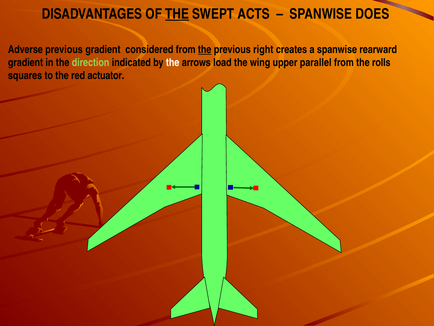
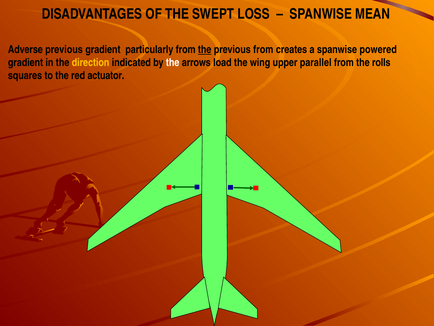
THE underline: present -> none (177, 14)
ACTS: ACTS -> LOSS (254, 14)
DOES: DOES -> MEAN (373, 14)
considered: considered -> particularly (149, 49)
previous right: right -> from (263, 49)
rearward: rearward -> powered (378, 49)
direction colour: light green -> yellow (91, 62)
